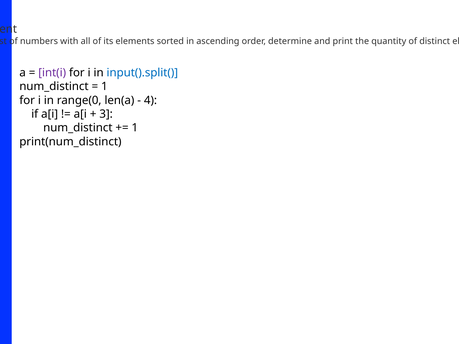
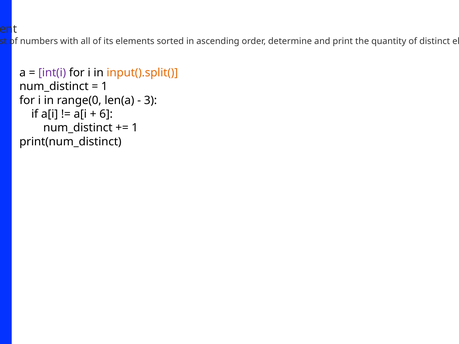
input().split( colour: blue -> orange (142, 73)
4: 4 -> 3 (150, 100)
3: 3 -> 6 (106, 114)
